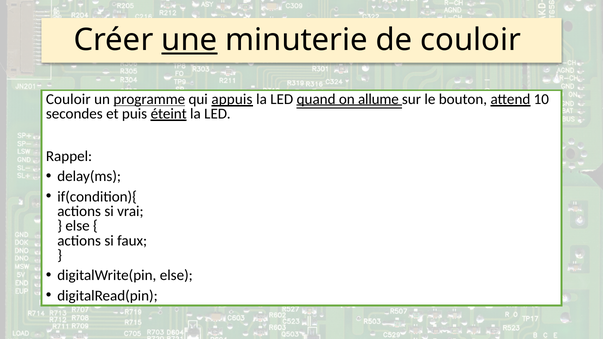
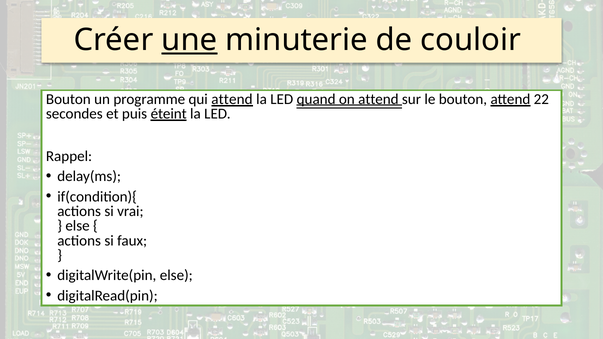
Couloir: Couloir -> Bouton (68, 99)
programme underline: present -> none (149, 99)
qui appuis: appuis -> attend (232, 99)
on allume: allume -> attend (378, 99)
10: 10 -> 22 (541, 99)
